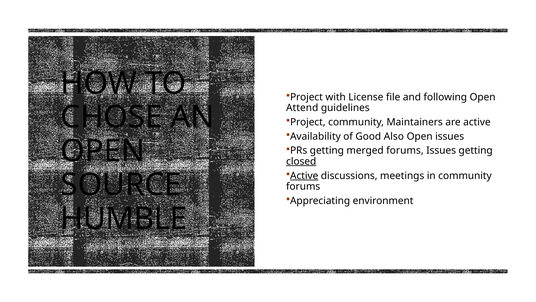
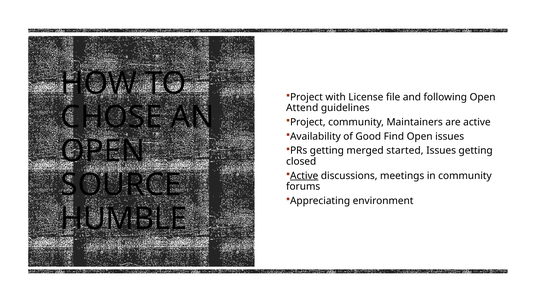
Also: Also -> Find (394, 136)
merged forums: forums -> started (405, 150)
closed underline: present -> none (301, 161)
